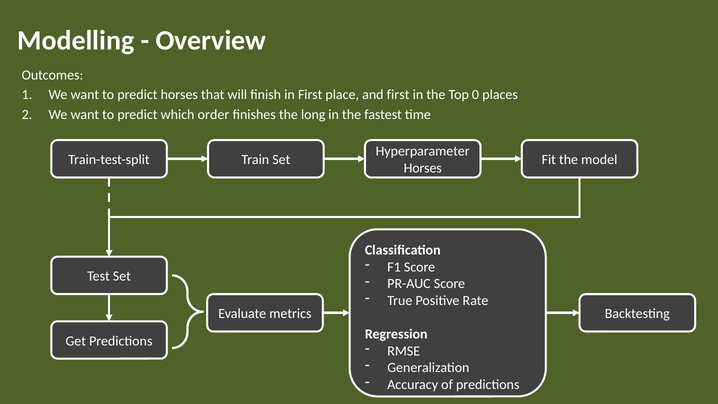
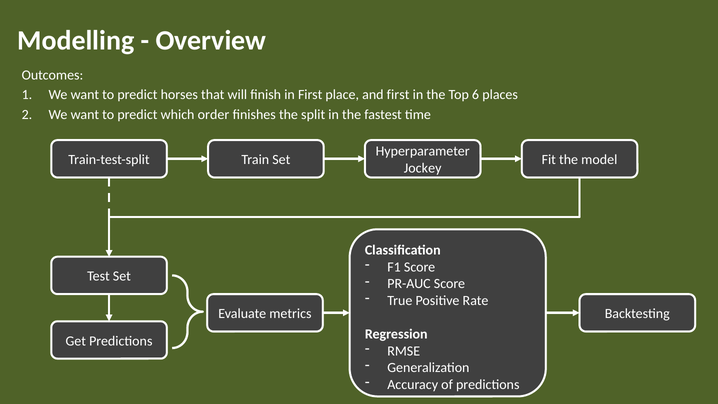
0: 0 -> 6 (476, 95)
long: long -> split (313, 115)
Horses: Horses -> Jockey (423, 168)
